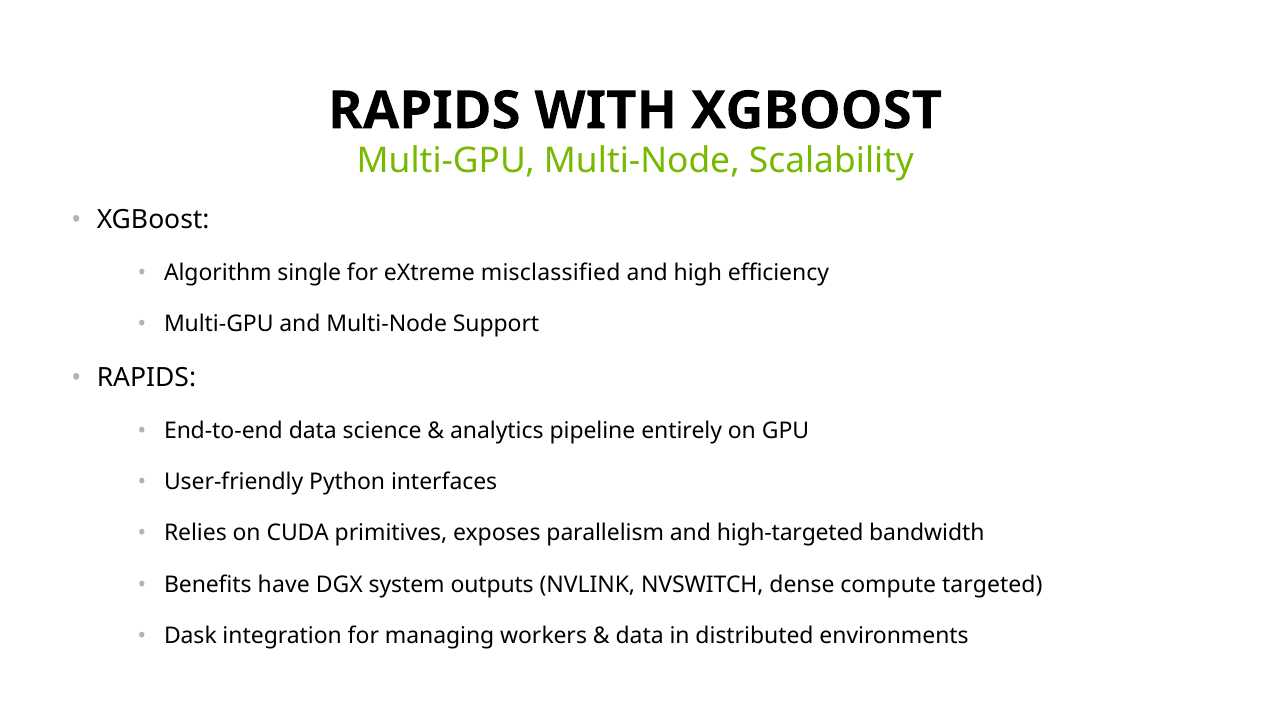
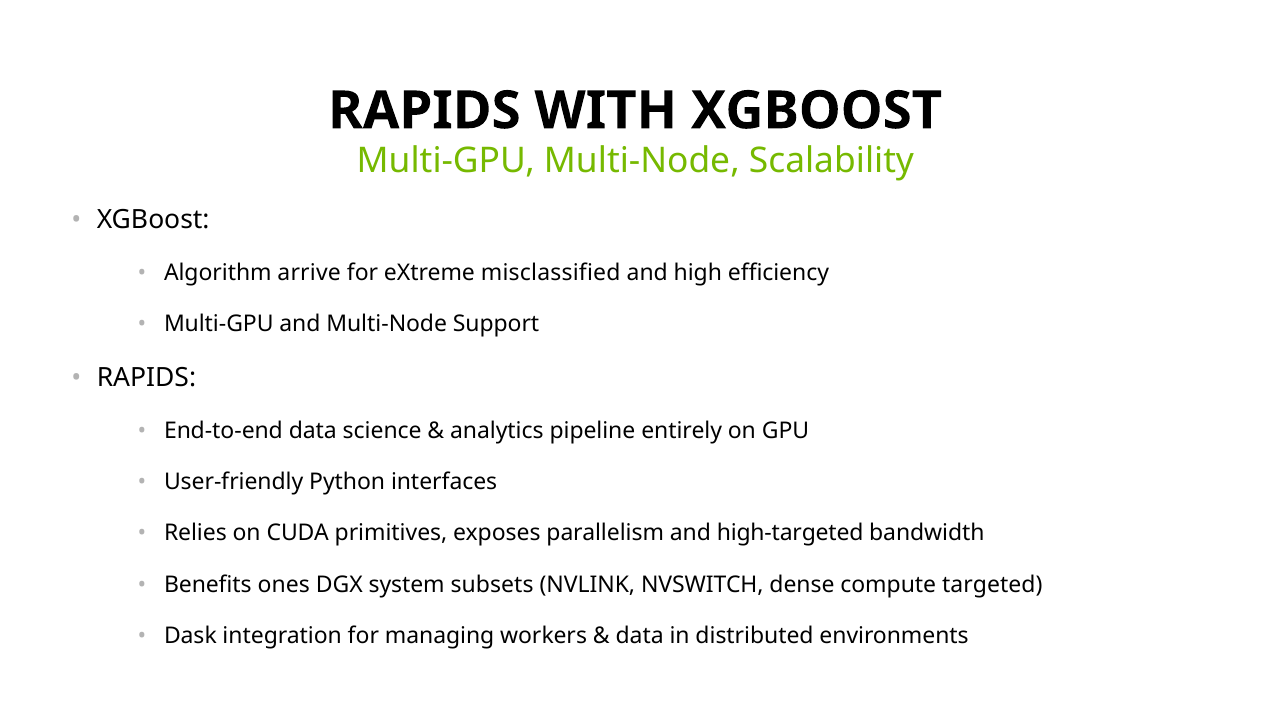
single: single -> arrive (309, 273)
have: have -> ones (284, 585)
outputs: outputs -> subsets (492, 585)
